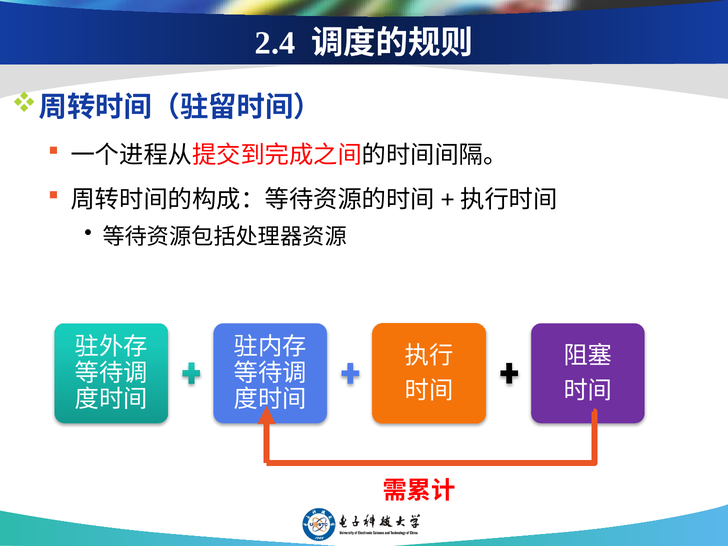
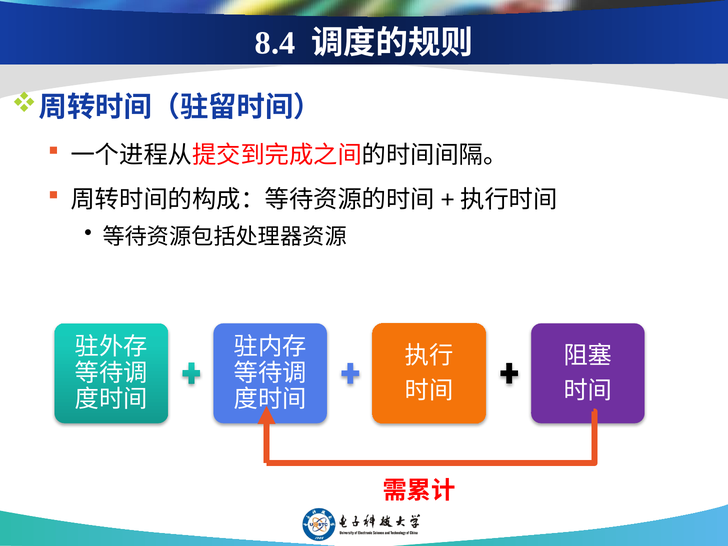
2.4: 2.4 -> 8.4 (275, 43)
